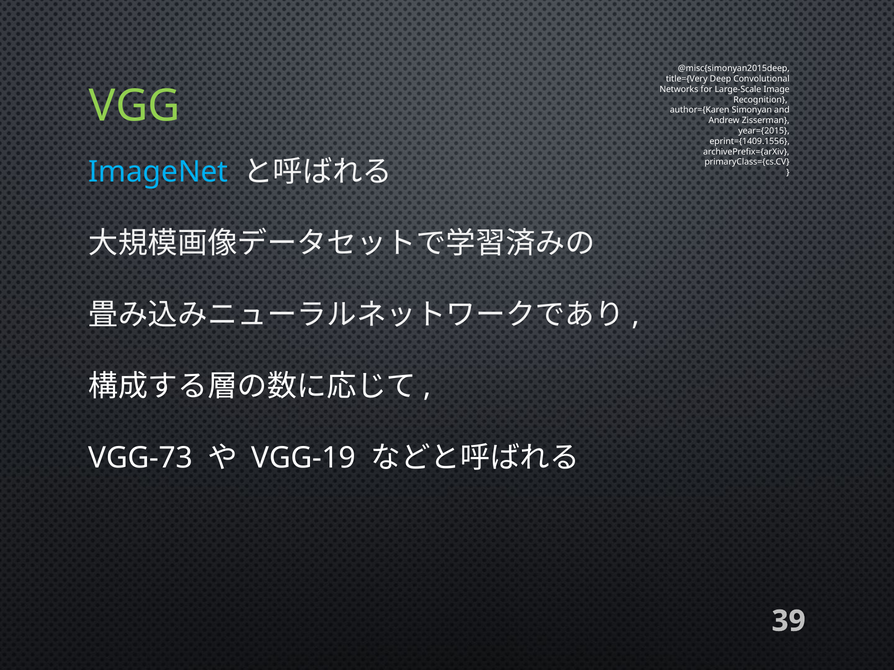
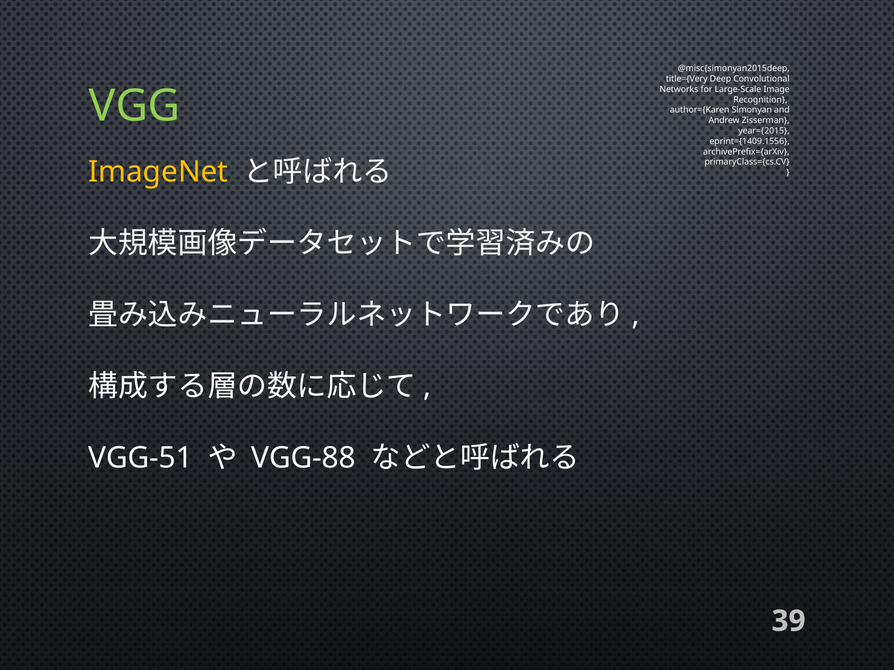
ImageNet colour: light blue -> yellow (158, 172)
VGG-73: VGG-73 -> VGG-51 (141, 458)
VGG-19: VGG-19 -> VGG-88 (304, 458)
